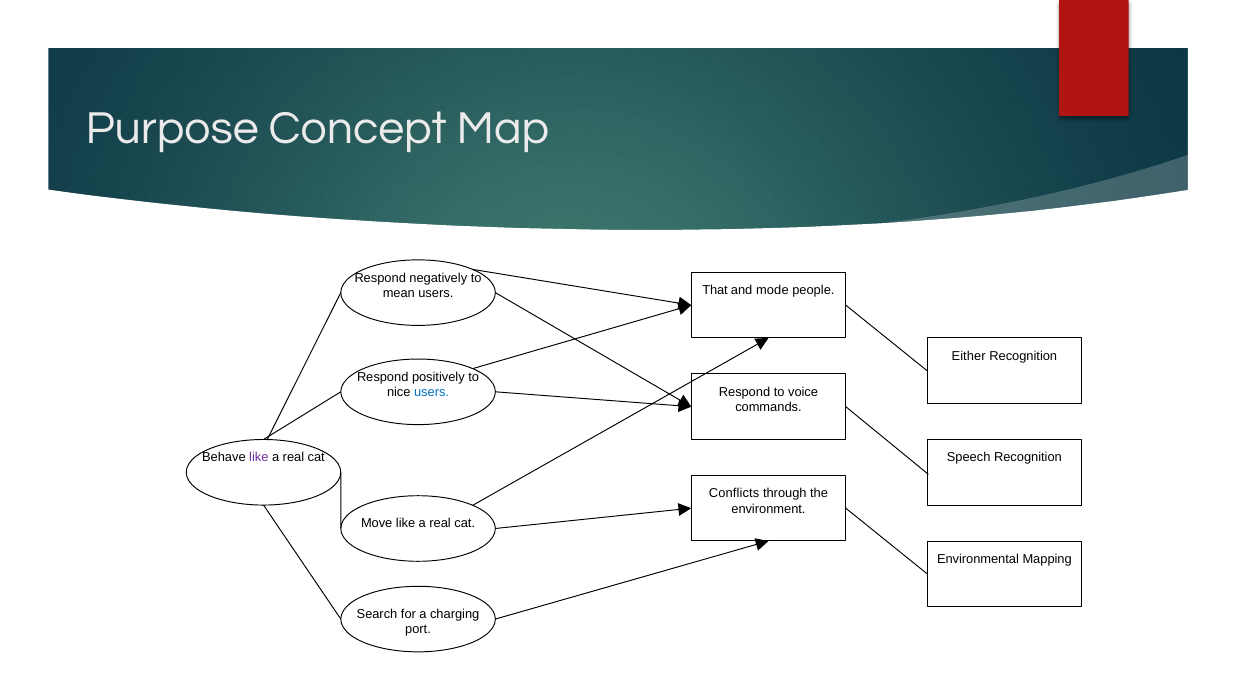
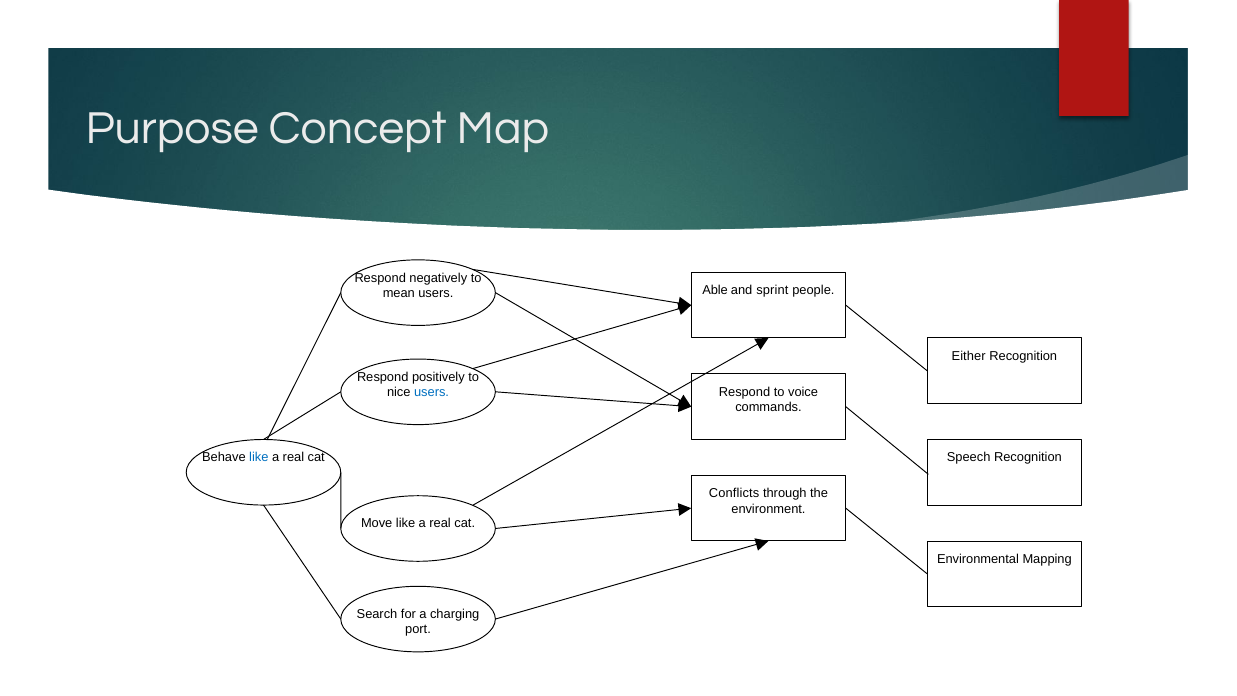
That: That -> Able (715, 290)
mode: mode -> sprint (772, 290)
like colour: purple -> blue (259, 457)
